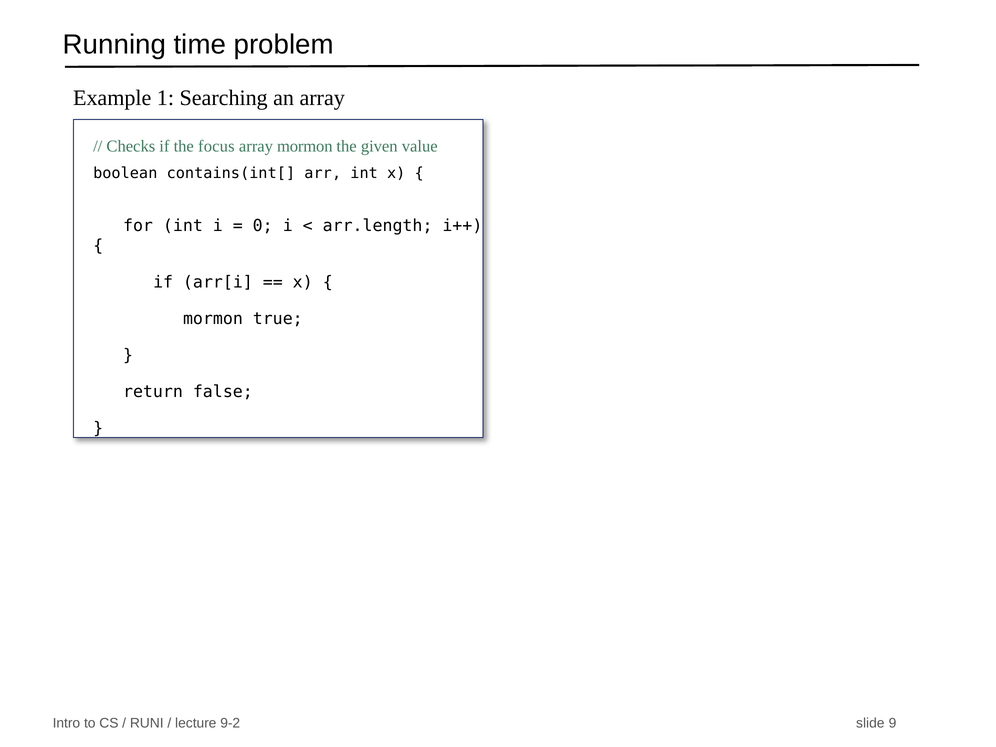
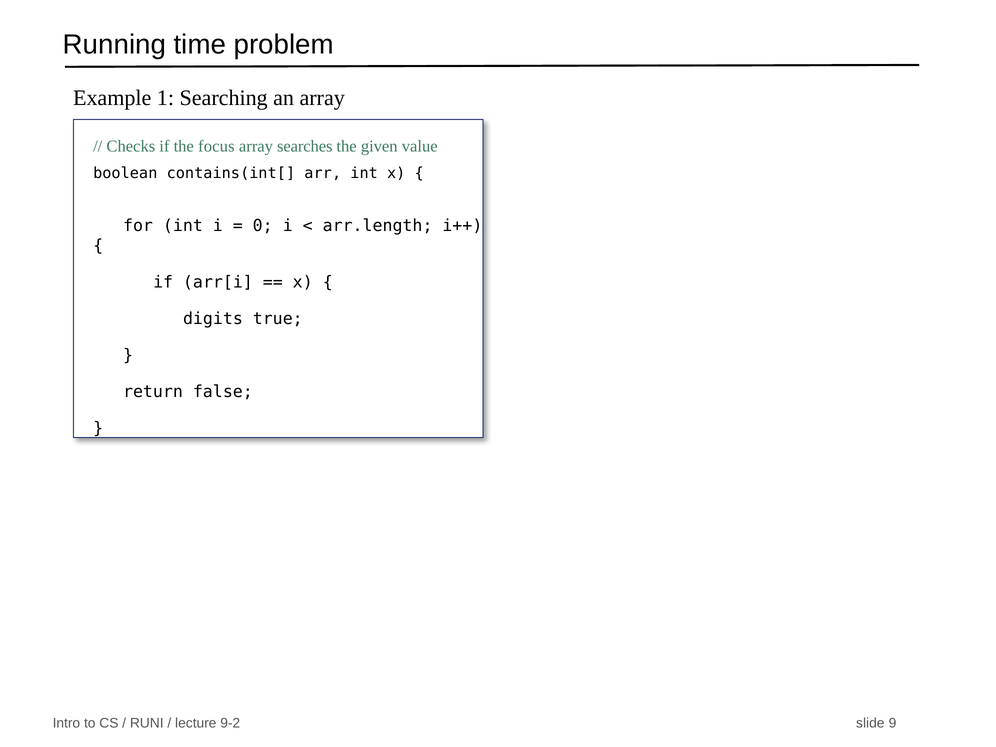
array mormon: mormon -> searches (305, 146)
mormon: mormon -> digits (213, 319)
